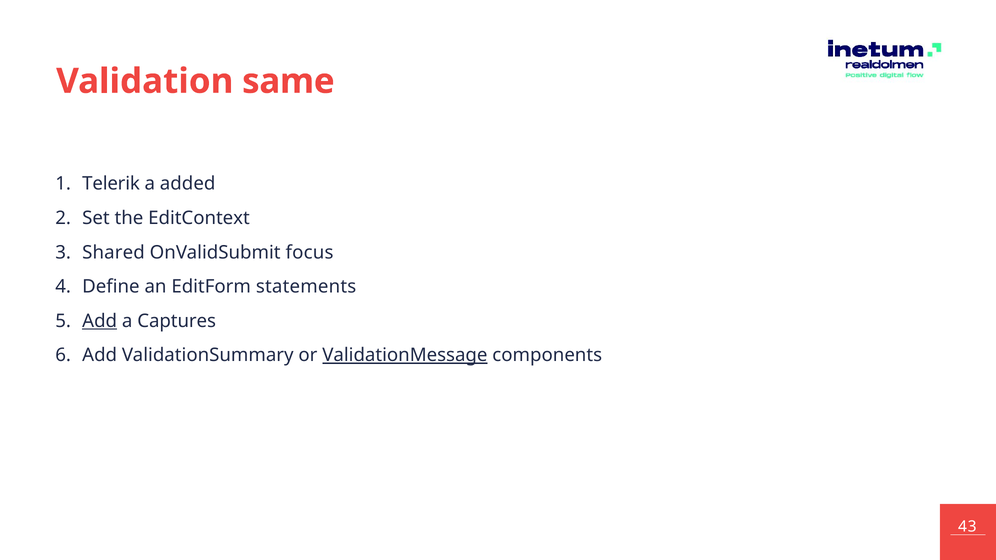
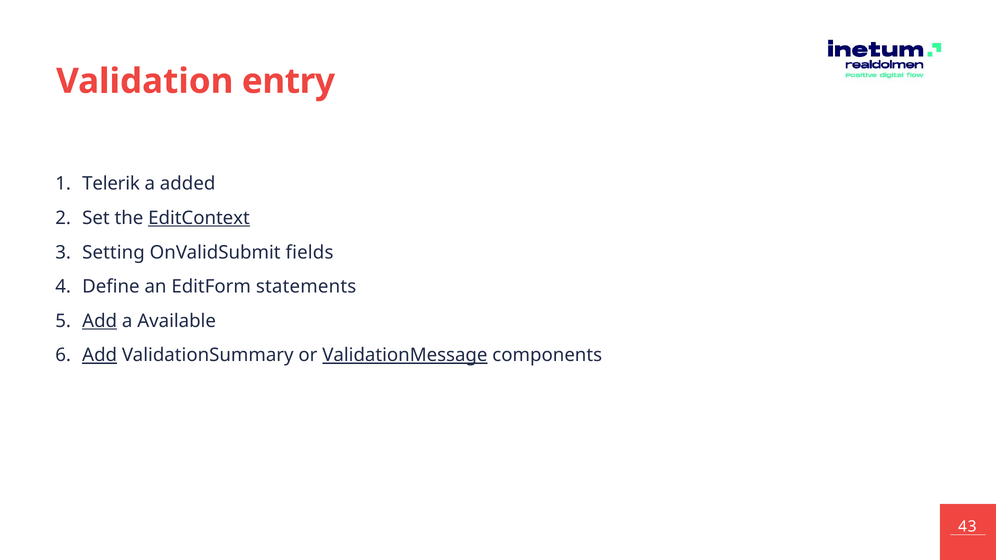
same: same -> entry (288, 81)
EditContext underline: none -> present (199, 218)
Shared: Shared -> Setting (114, 252)
focus: focus -> fields (310, 252)
Captures: Captures -> Available (177, 321)
Add underline: none -> present (100, 355)
